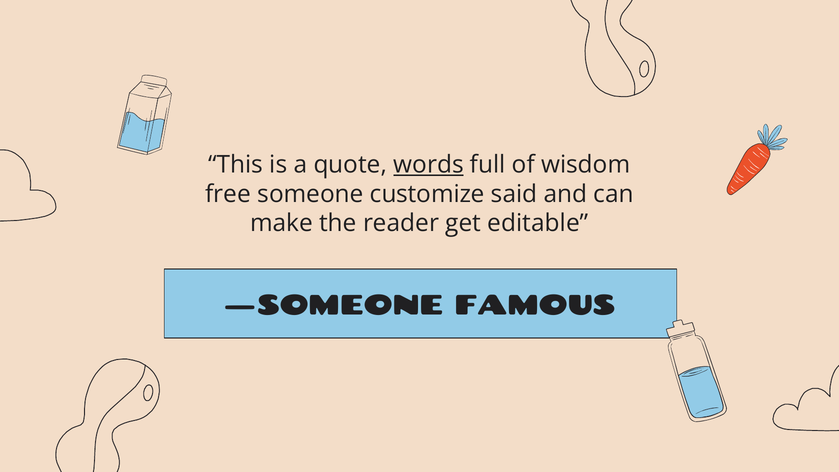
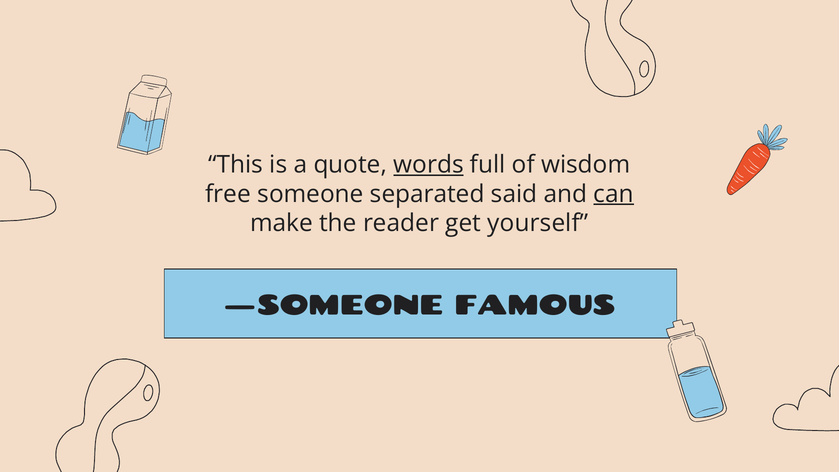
customize: customize -> separated (427, 194)
can underline: none -> present (614, 194)
editable: editable -> yourself (538, 223)
